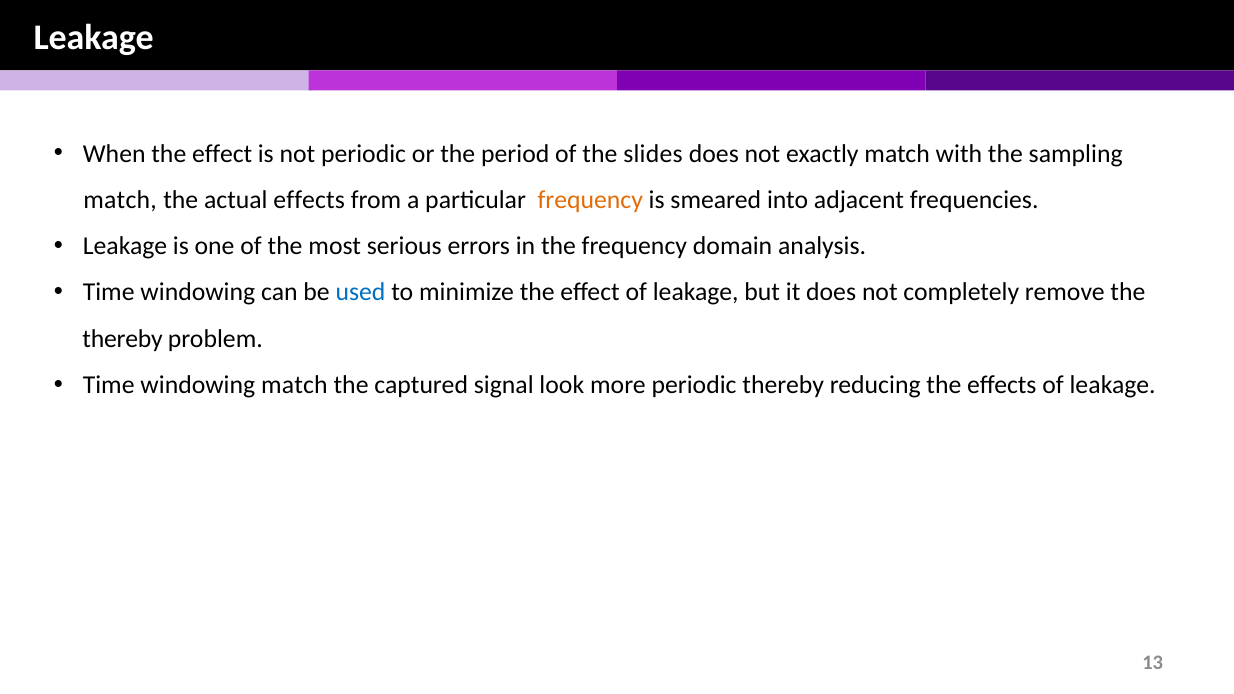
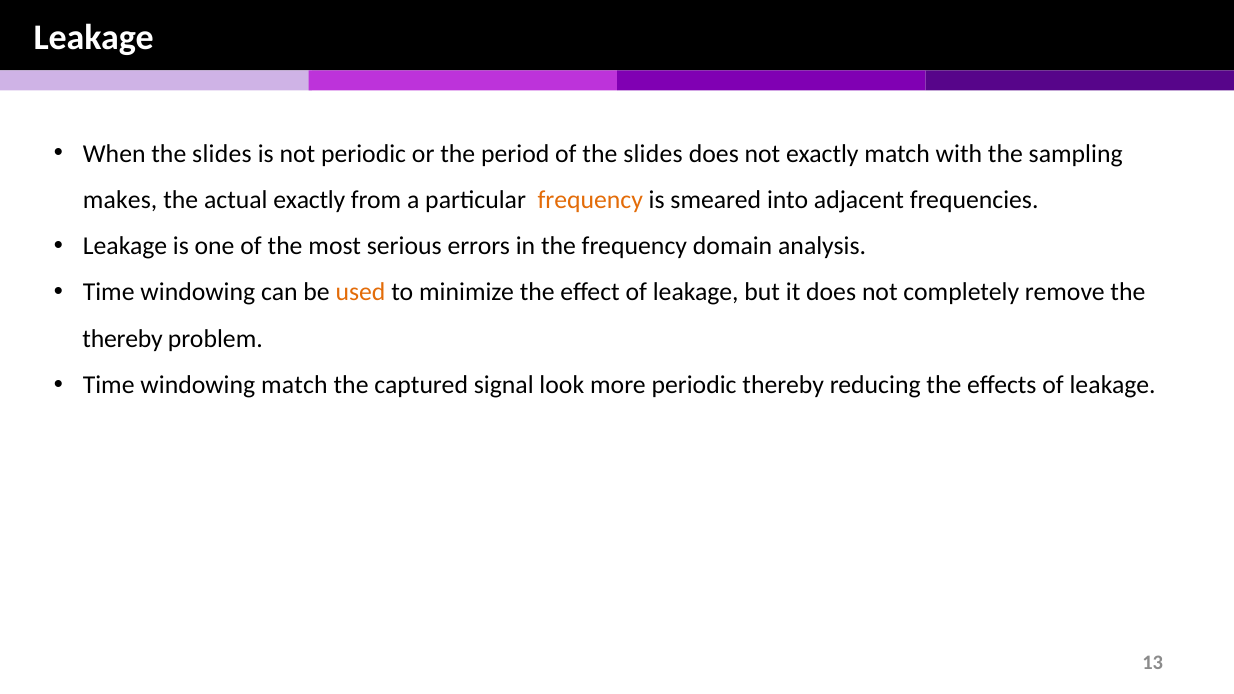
When the effect: effect -> slides (222, 154)
match: match -> makes (120, 200)
actual effects: effects -> exactly (309, 200)
used colour: blue -> orange (360, 293)
